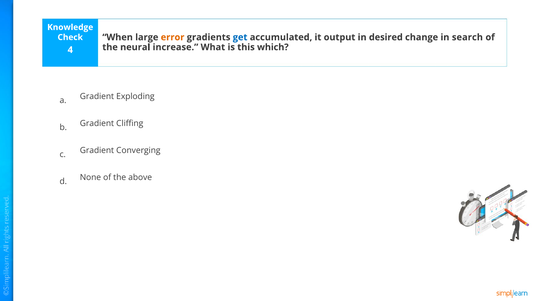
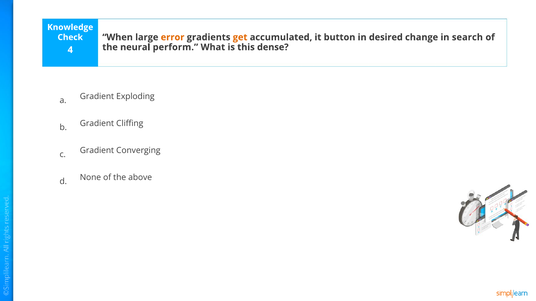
get colour: blue -> orange (240, 37)
output: output -> button (340, 37)
increase: increase -> perform (175, 47)
which: which -> dense (273, 47)
